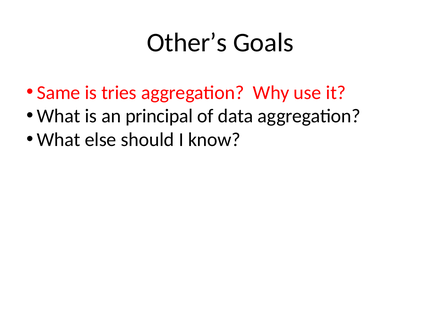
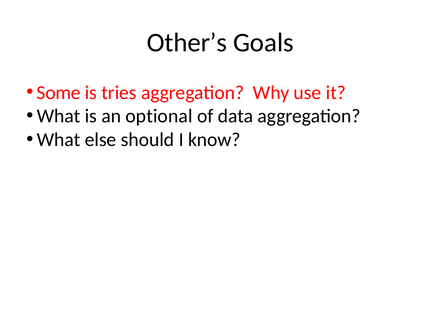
Same: Same -> Some (59, 92)
principal: principal -> optional (159, 116)
